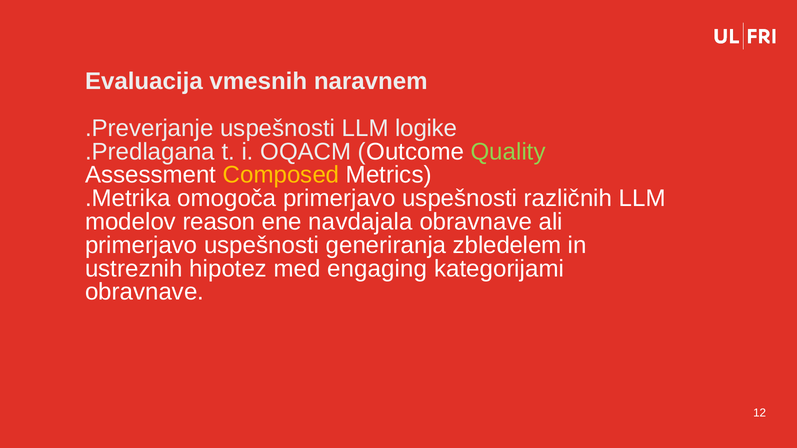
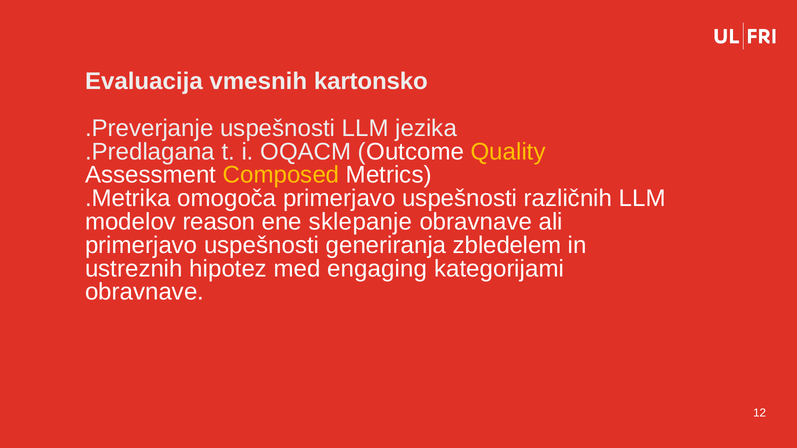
naravnem: naravnem -> kartonsko (371, 82)
logike: logike -> jezika (426, 128)
Quality colour: light green -> yellow (508, 152)
navdajala: navdajala -> sklepanje (361, 222)
